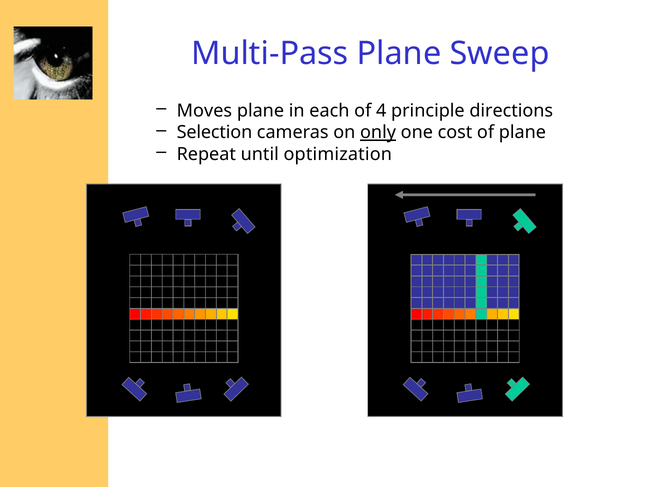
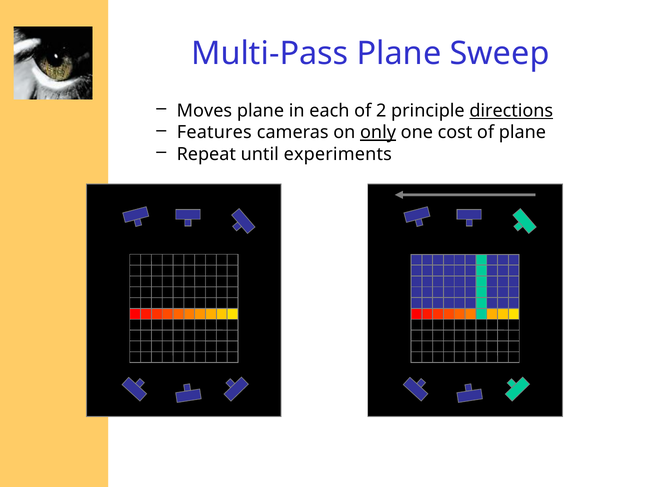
4: 4 -> 2 (381, 111)
directions underline: none -> present (511, 111)
Selection: Selection -> Features (214, 132)
optimization: optimization -> experiments (338, 154)
